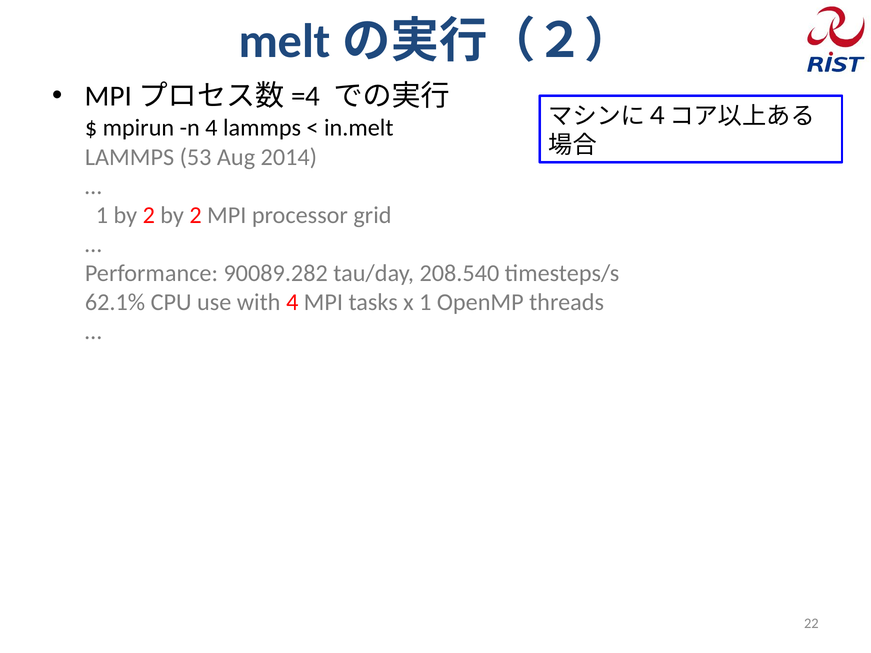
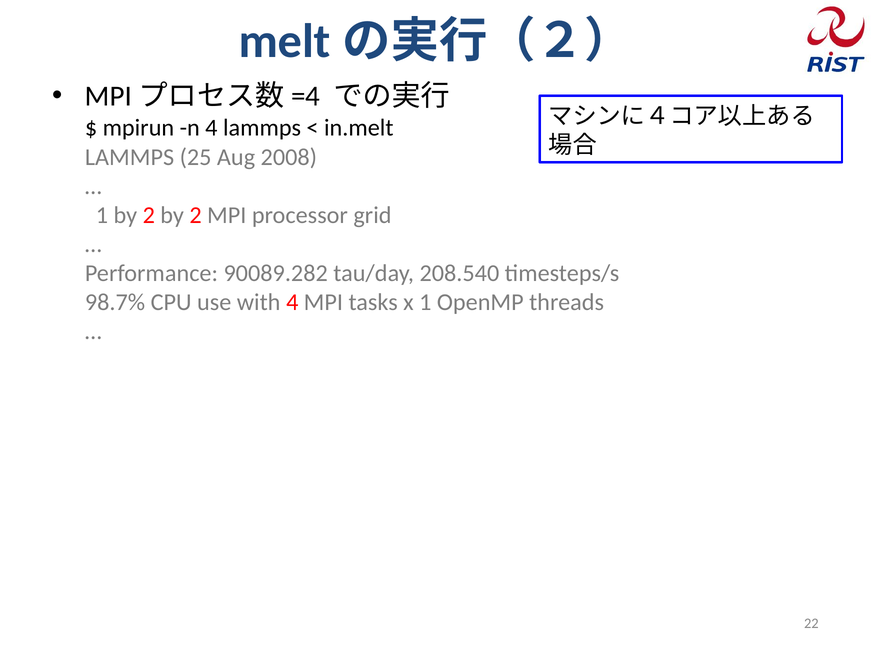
53: 53 -> 25 (196, 157)
2014: 2014 -> 2008 (289, 157)
62.1%: 62.1% -> 98.7% (115, 303)
